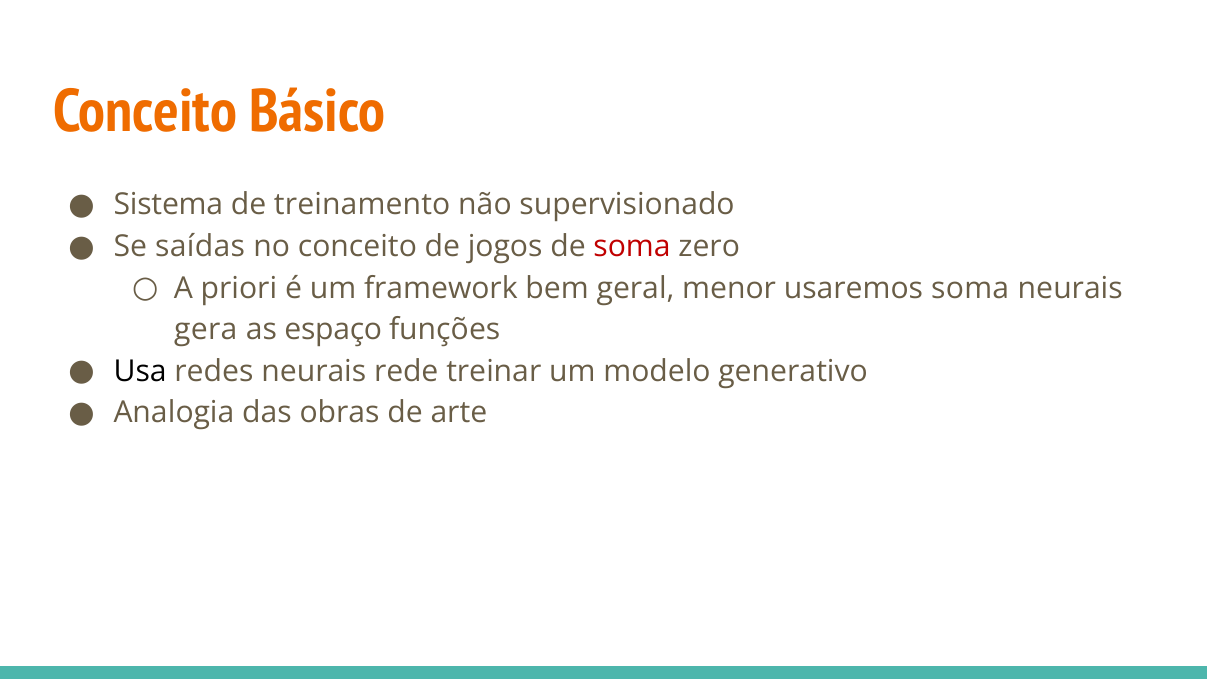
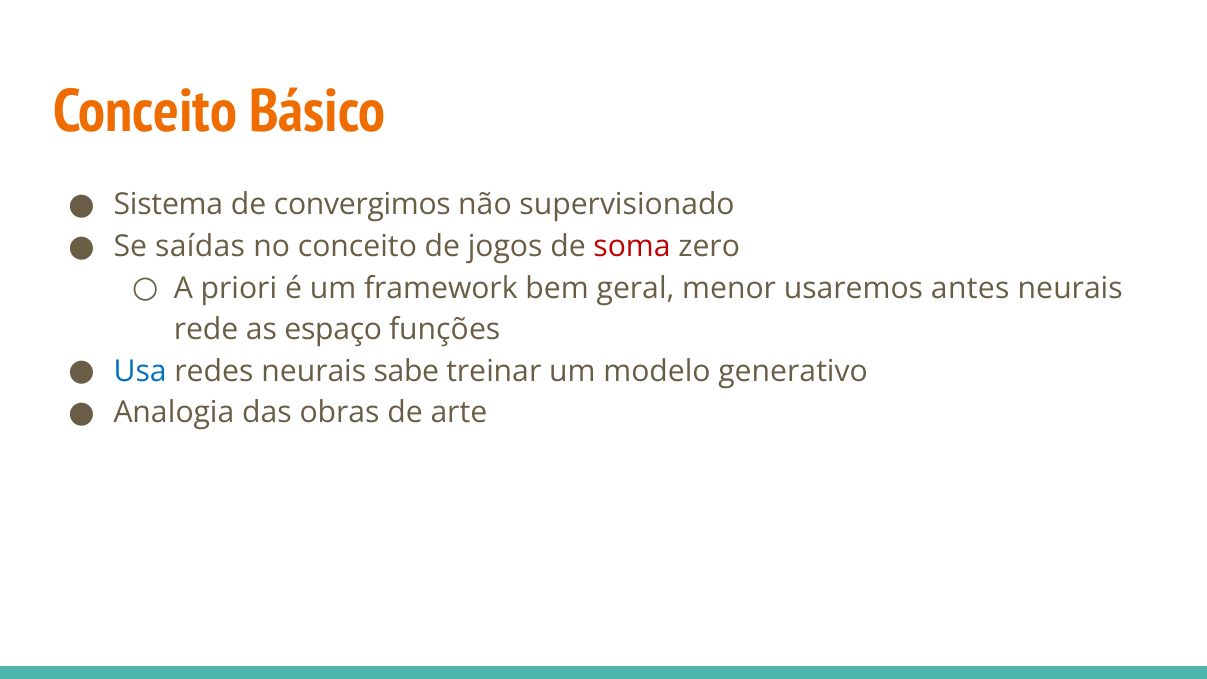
treinamento: treinamento -> convergimos (362, 205)
usaremos soma: soma -> antes (970, 288)
gera: gera -> rede (206, 330)
Usa colour: black -> blue (140, 371)
rede: rede -> sabe (406, 371)
